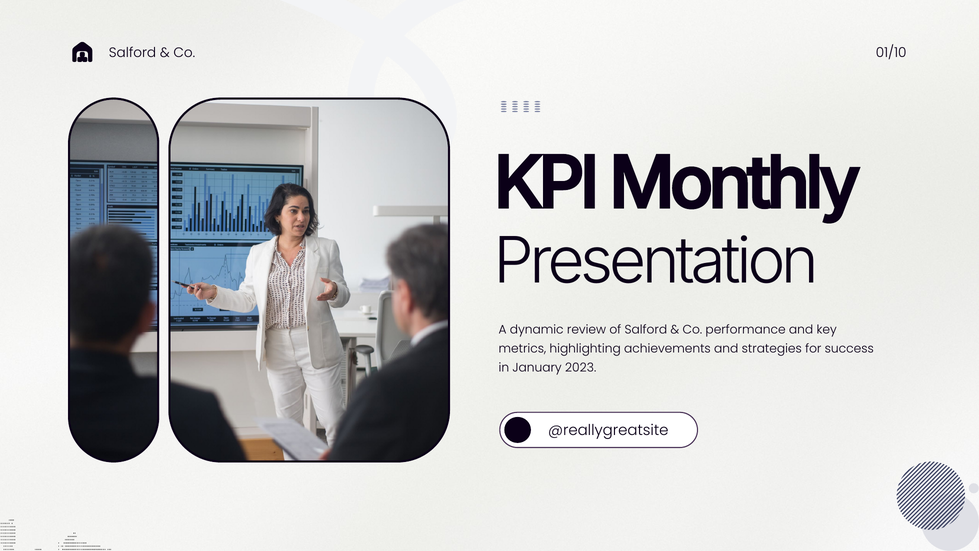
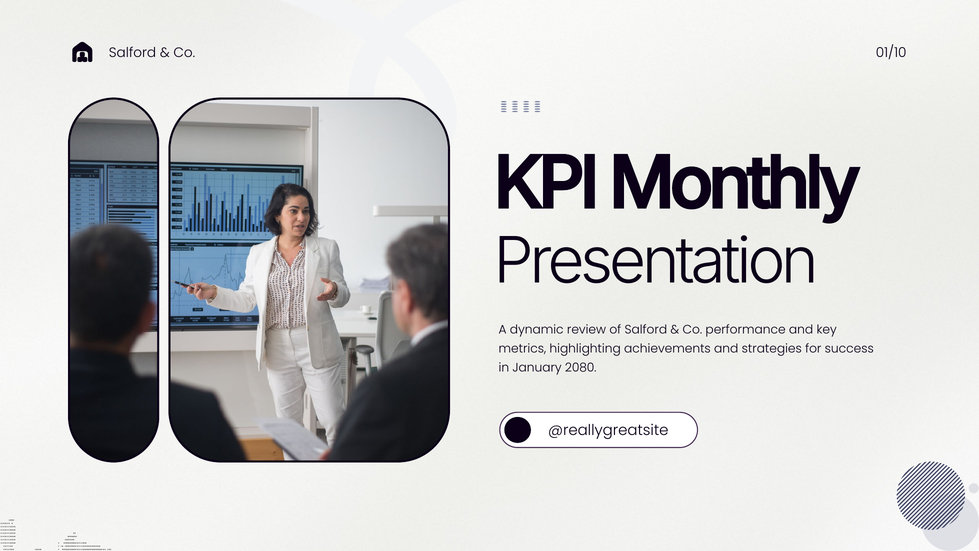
2023: 2023 -> 2080 (581, 367)
